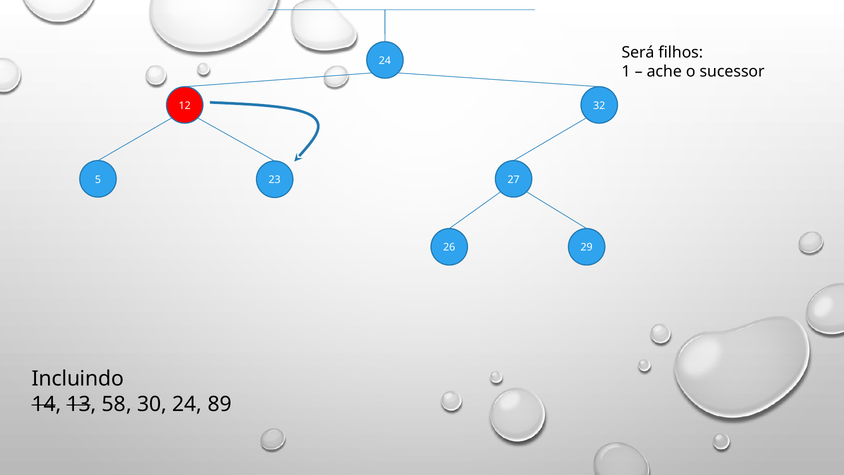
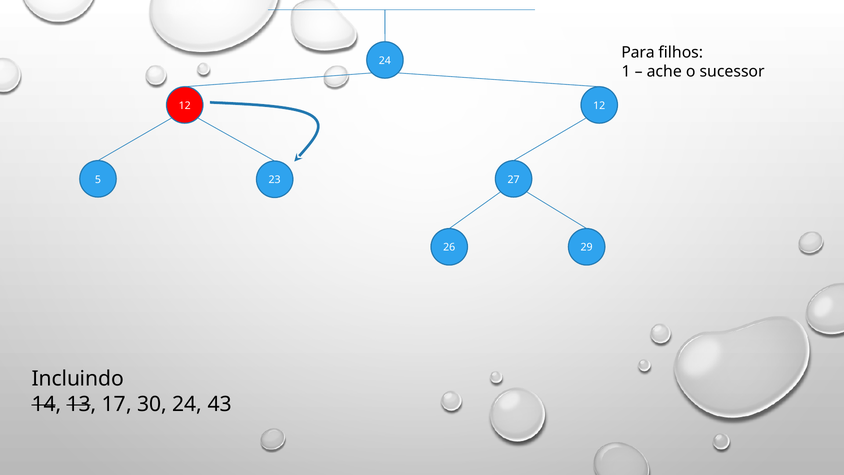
Será: Será -> Para (638, 52)
12 32: 32 -> 12 (599, 106)
58: 58 -> 17 (117, 404)
89: 89 -> 43 (220, 404)
